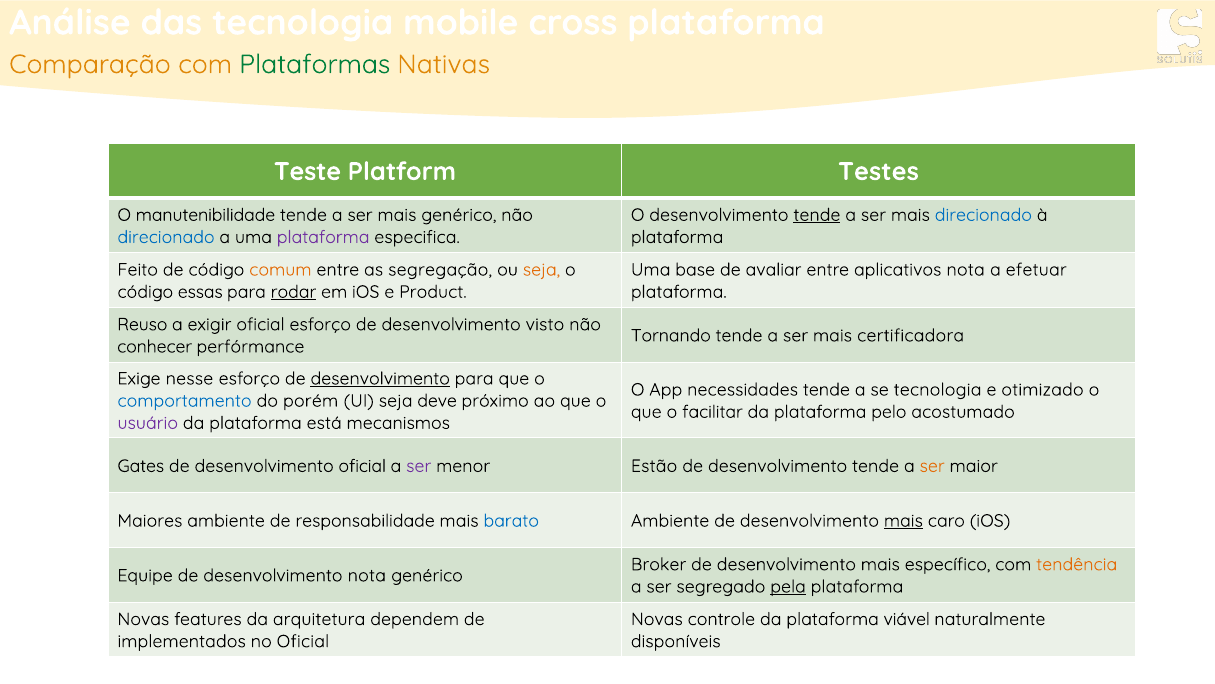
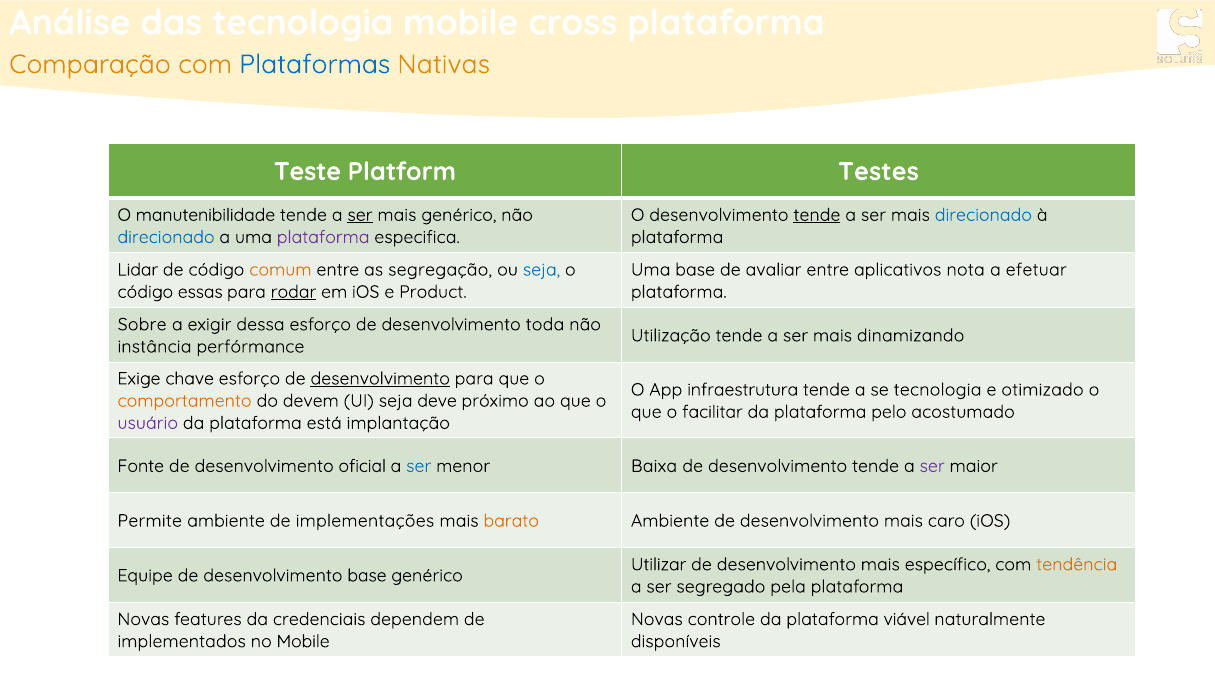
Plataformas colour: green -> blue (315, 64)
ser underline: none -> present (360, 215)
Feito: Feito -> Lidar (138, 269)
seja colour: orange -> blue (541, 269)
Reuso: Reuso -> Sobre (142, 324)
exigir oficial: oficial -> dessa (260, 324)
visto: visto -> toda (545, 324)
Tornando: Tornando -> Utilização (671, 335)
certificadora: certificadora -> dinamizando (911, 335)
conhecer: conhecer -> instância (154, 346)
nesse: nesse -> chave (190, 378)
necessidades: necessidades -> infraestrutura (743, 389)
comportamento colour: blue -> orange (185, 400)
porém: porém -> devem (311, 400)
mecanismos: mecanismos -> implantação (398, 423)
Gates: Gates -> Fonte (141, 466)
ser colour: purple -> blue (419, 466)
Estão: Estão -> Baixa (654, 466)
ser colour: orange -> purple (932, 466)
Maiores: Maiores -> Permite (150, 520)
responsabilidade: responsabilidade -> implementações (365, 520)
barato colour: blue -> orange (511, 520)
mais underline: present -> none (903, 520)
Broker: Broker -> Utilizar (659, 564)
desenvolvimento nota: nota -> base (367, 575)
pela underline: present -> none (788, 586)
arquitetura: arquitetura -> credenciais (319, 619)
no Oficial: Oficial -> Mobile (303, 641)
